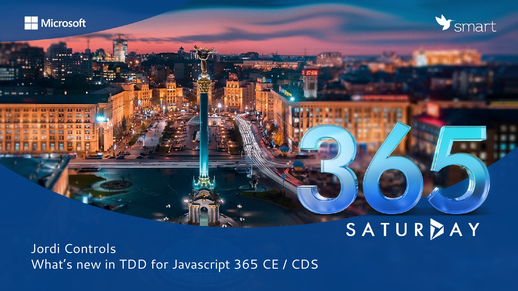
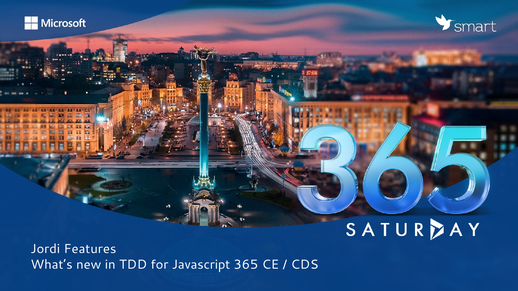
Controls: Controls -> Features (90, 249)
